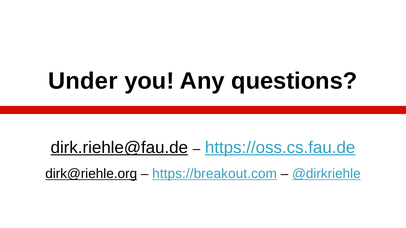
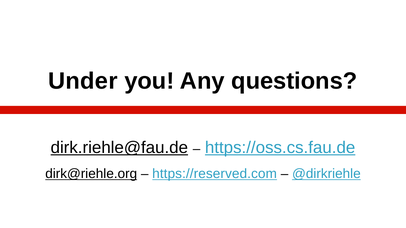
https://breakout.com: https://breakout.com -> https://reserved.com (215, 174)
